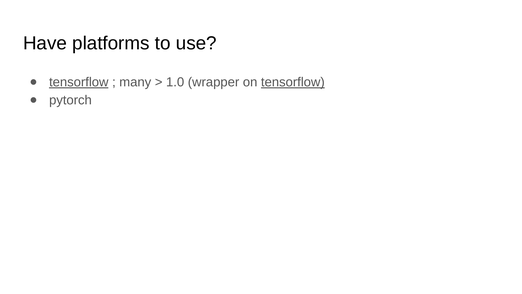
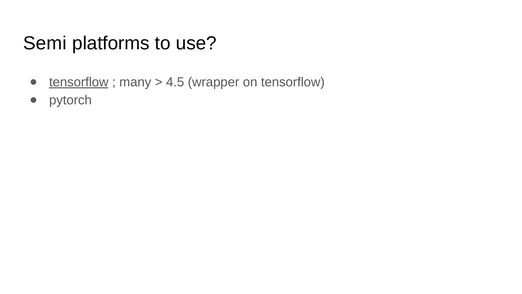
Have: Have -> Semi (45, 43)
1.0: 1.0 -> 4.5 (175, 82)
tensorflow underline: present -> none (293, 82)
